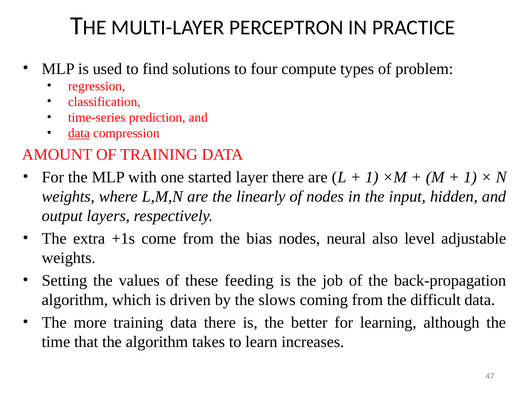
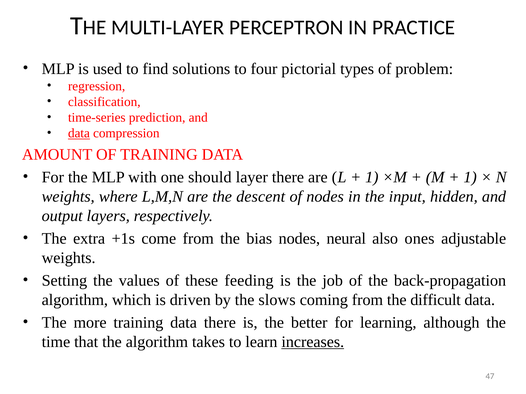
compute: compute -> pictorial (309, 69)
started: started -> should (210, 177)
linearly: linearly -> descent (261, 197)
level: level -> ones (420, 239)
increases underline: none -> present (313, 342)
